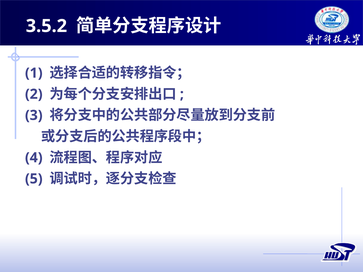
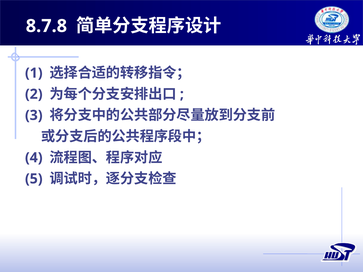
3.5.2: 3.5.2 -> 8.7.8 (46, 26)
